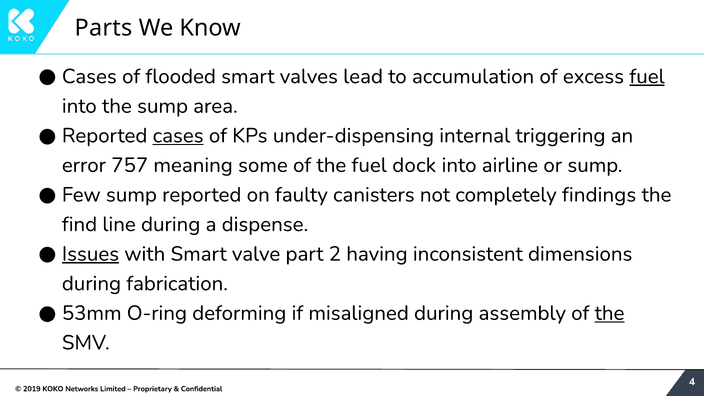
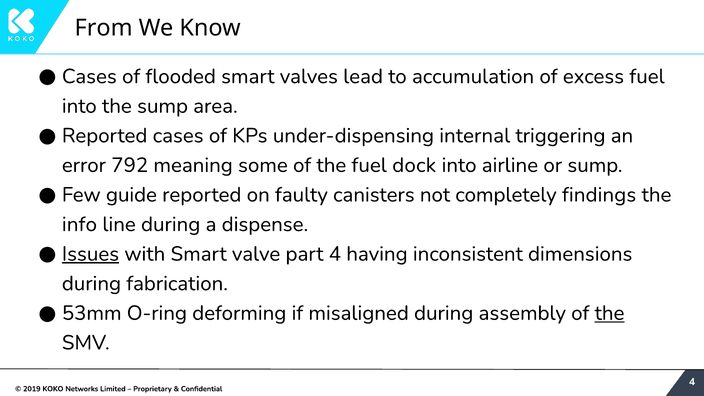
Parts: Parts -> From (104, 28)
fuel underline: present -> none (647, 76)
cases underline: present -> none (178, 136)
757: 757 -> 792 (130, 165)
Few sump: sump -> guide (131, 195)
find: find -> info (79, 224)
part 2: 2 -> 4 (335, 254)
